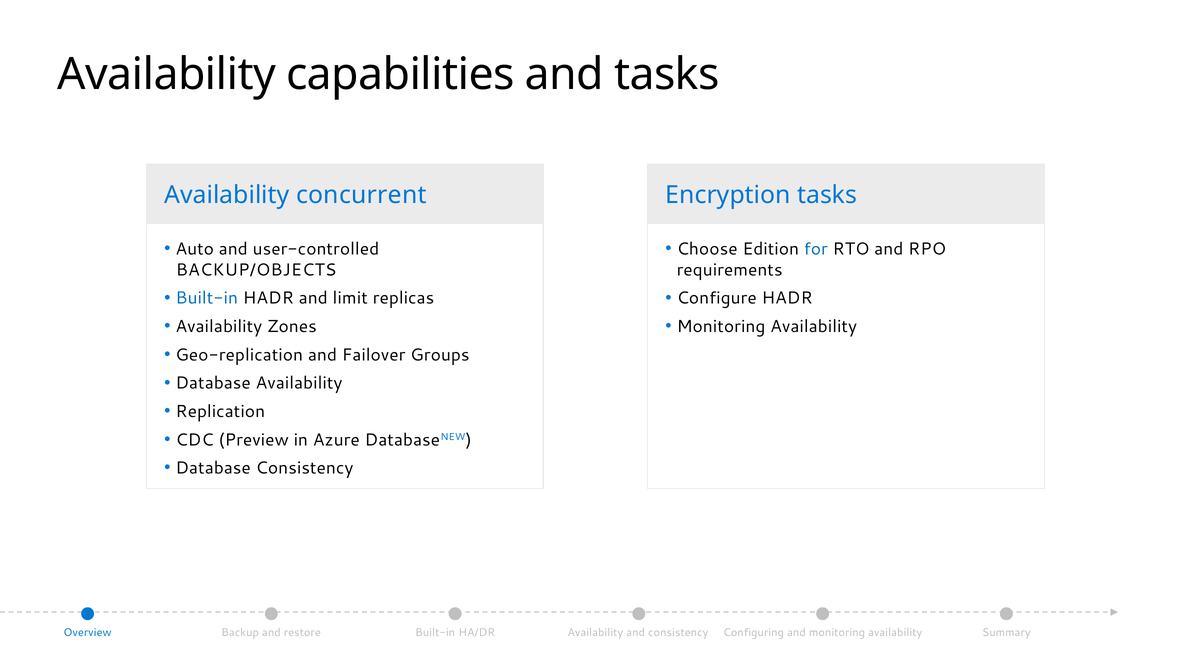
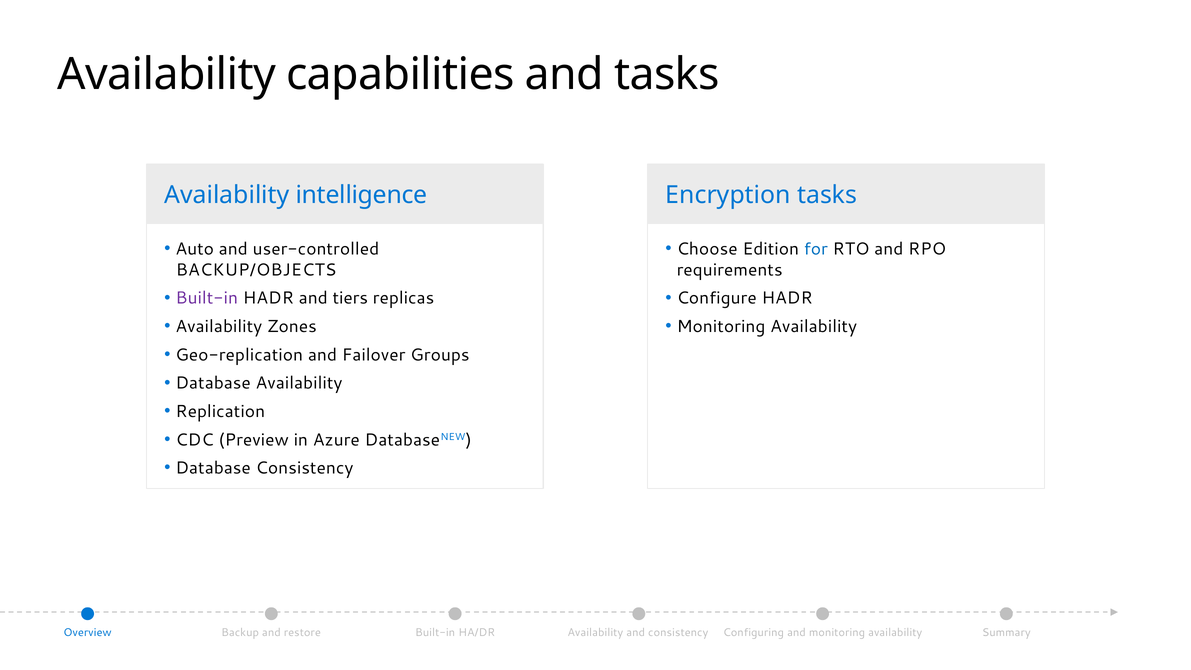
concurrent: concurrent -> intelligence (362, 195)
Built-in colour: blue -> purple (207, 298)
limit: limit -> tiers (350, 298)
